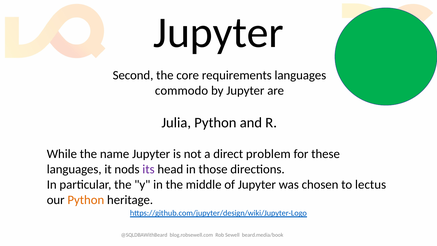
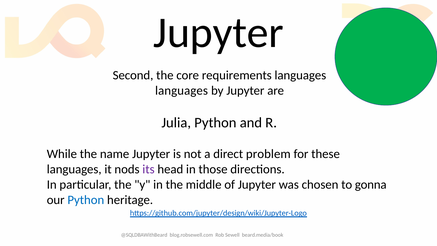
commodo: commodo -> languages (182, 91)
lectus: lectus -> gonna (371, 185)
Python colour: orange -> blue (86, 200)
